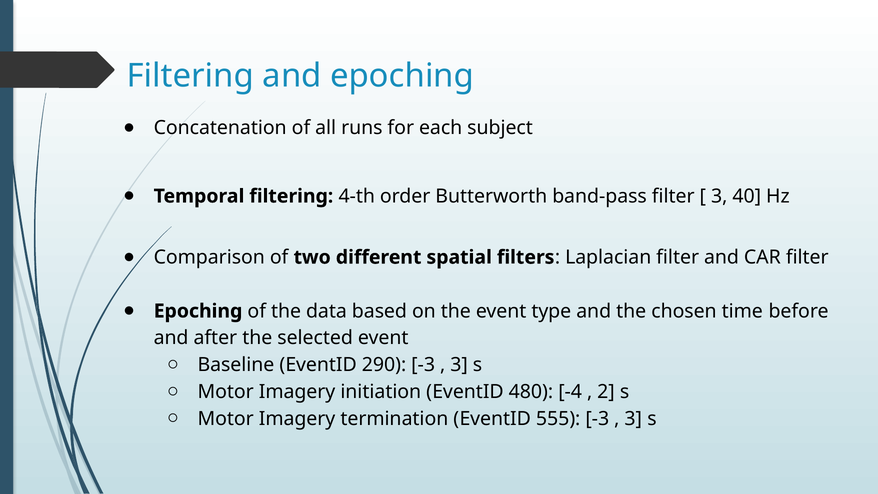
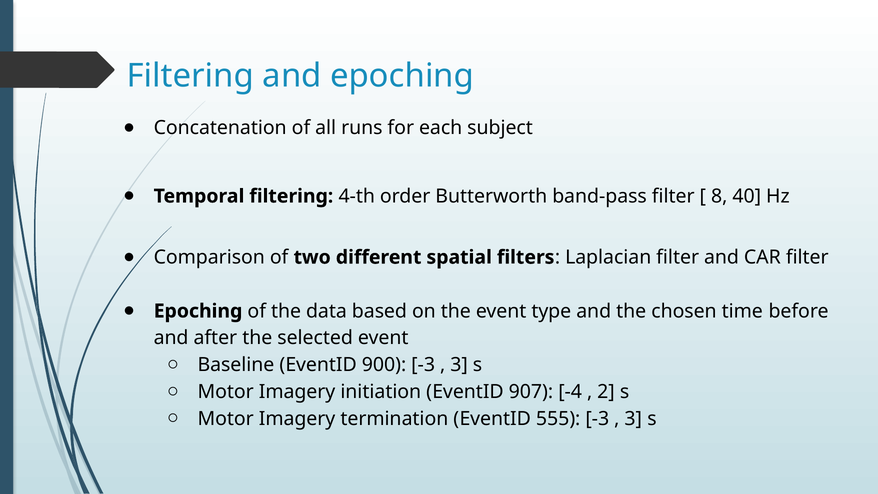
3: 3 -> 8 (719, 196)
290: 290 -> 900 (384, 365)
480: 480 -> 907 (531, 392)
